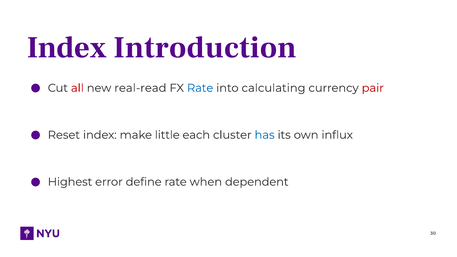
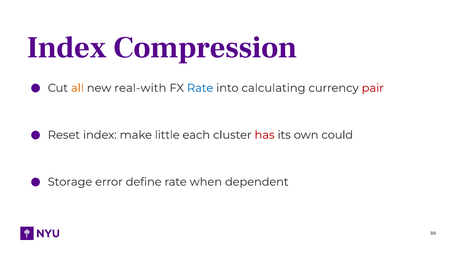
Introduction: Introduction -> Compression (205, 47)
all colour: red -> orange (77, 88)
real-read: real-read -> real-with (140, 88)
has colour: blue -> red (265, 135)
influx: influx -> could (337, 135)
Highest: Highest -> Storage (70, 182)
